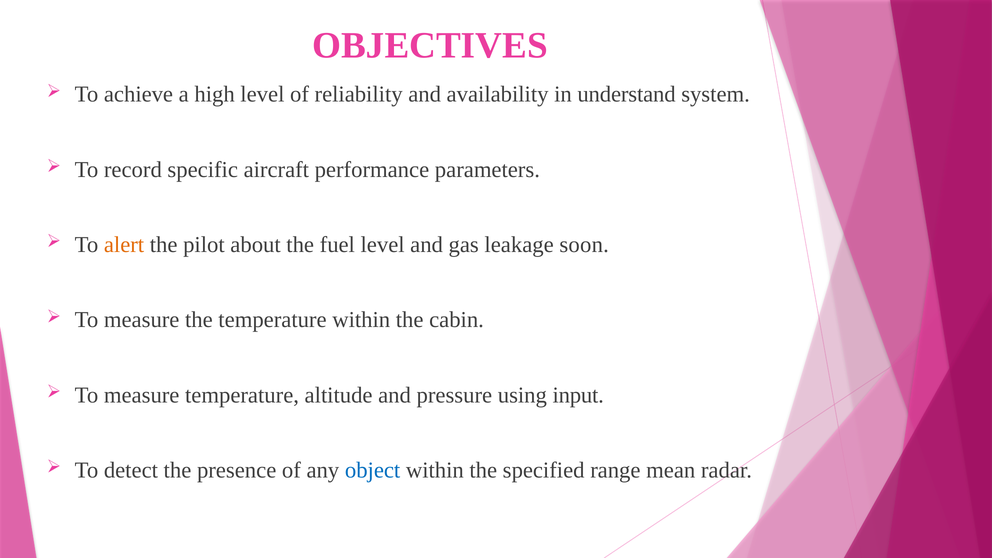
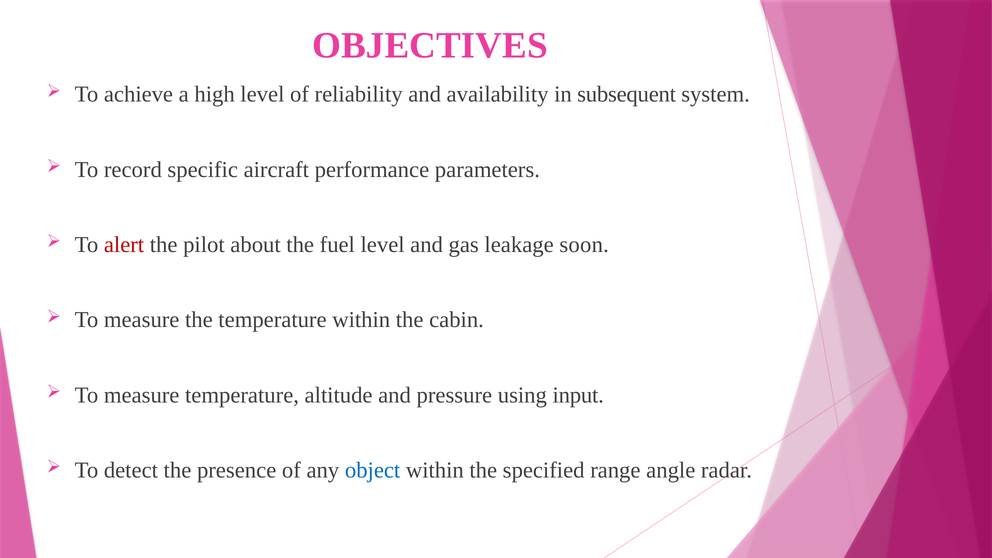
understand: understand -> subsequent (627, 94)
alert colour: orange -> red (124, 245)
mean: mean -> angle (671, 470)
